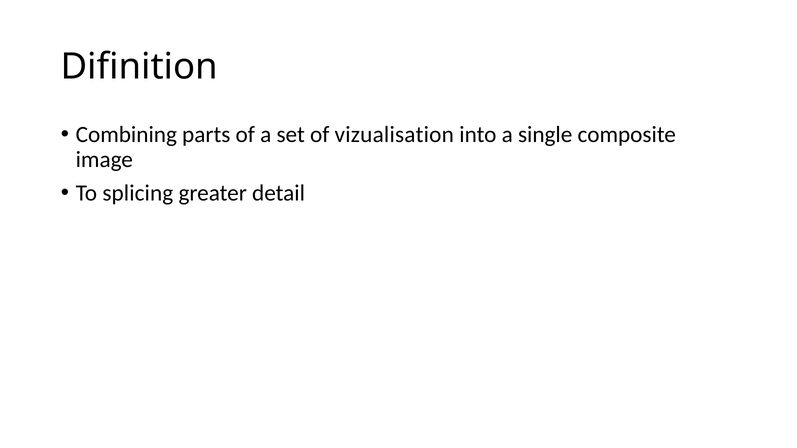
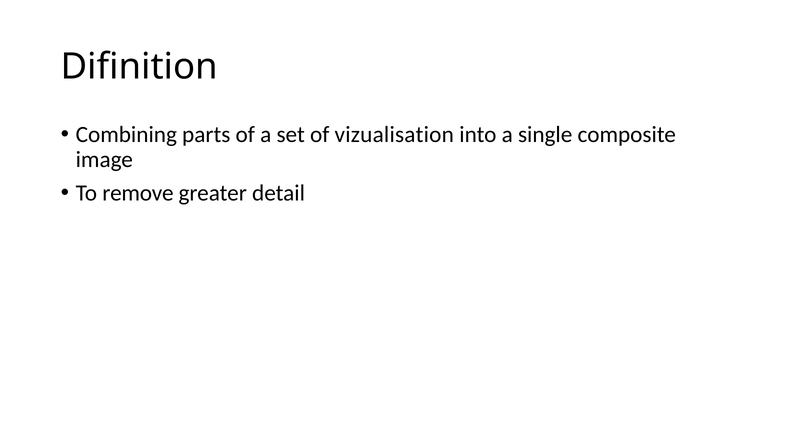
splicing: splicing -> remove (138, 193)
